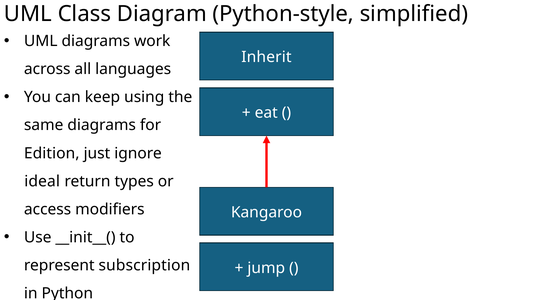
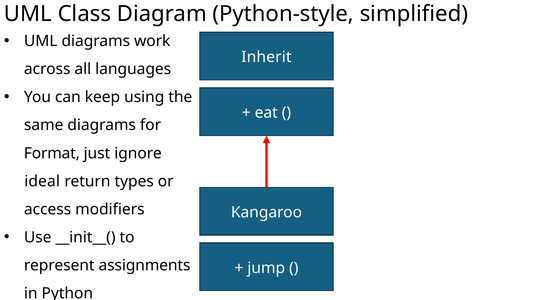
Edition: Edition -> Format (52, 153)
subscription: subscription -> assignments (145, 265)
